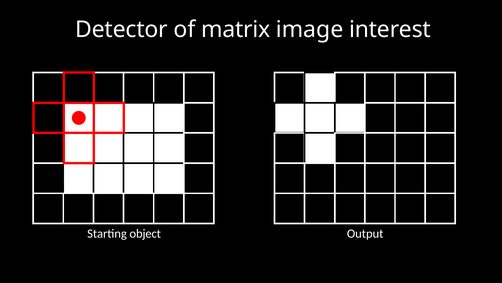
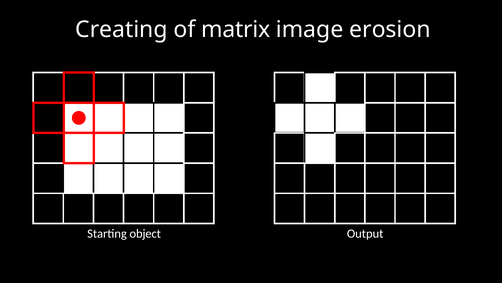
Detector: Detector -> Creating (121, 29)
interest: interest -> erosion (390, 29)
